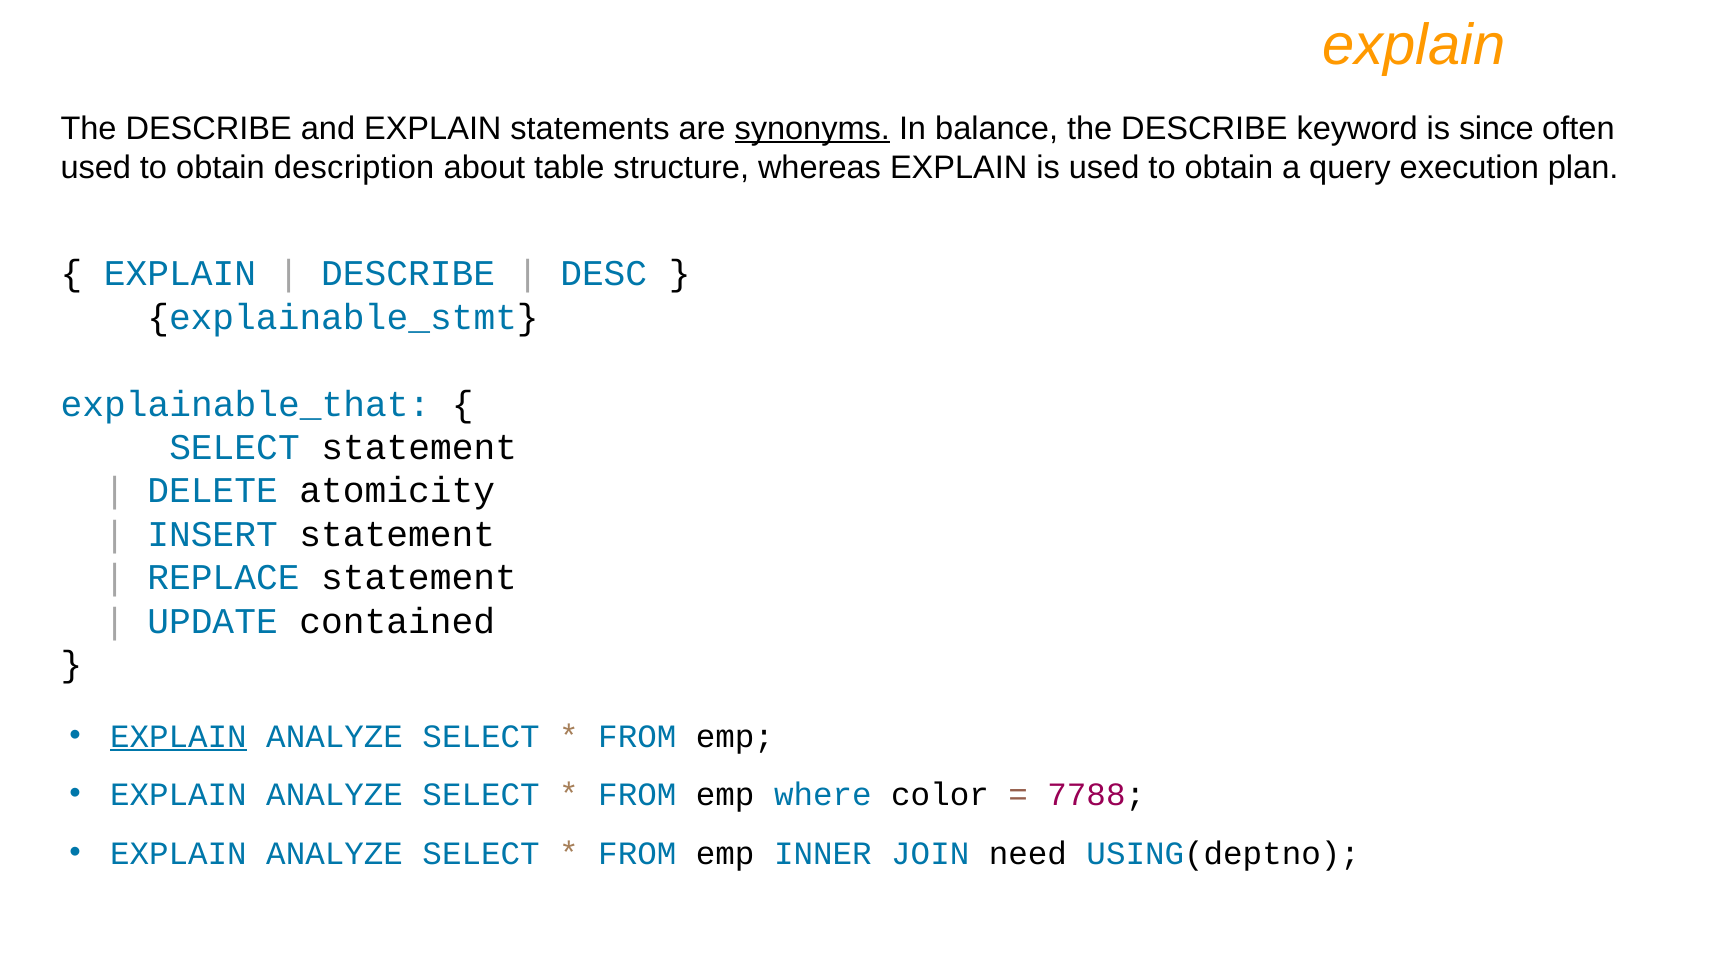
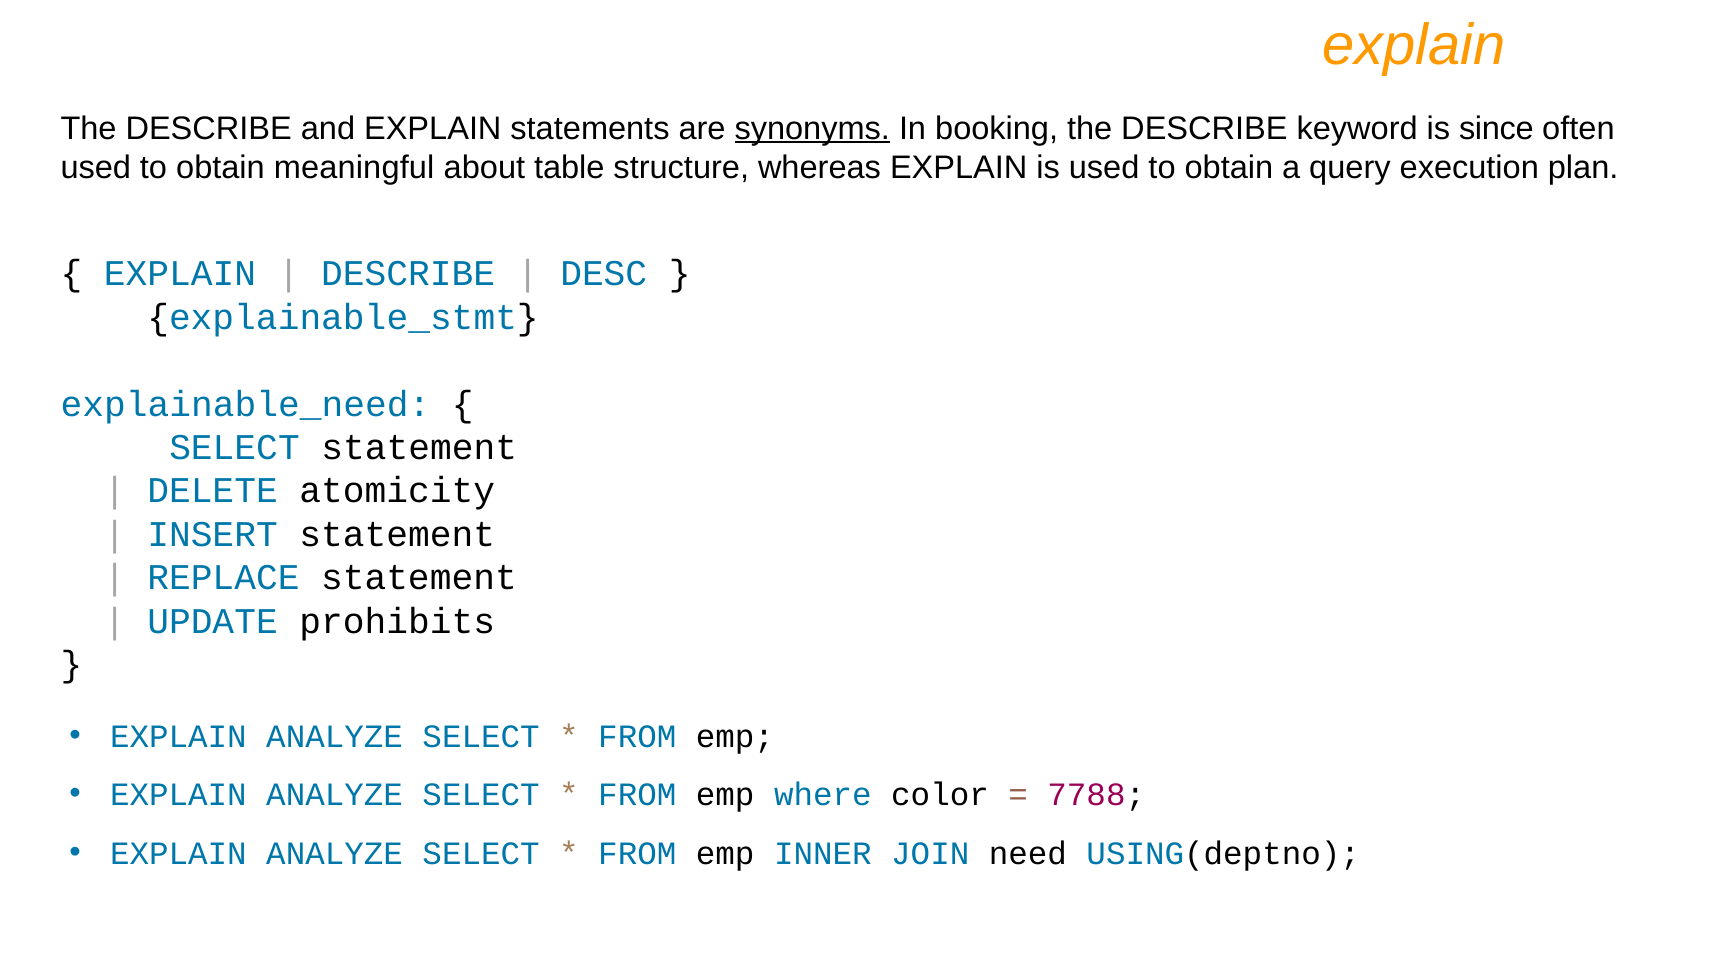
balance: balance -> booking (997, 128)
description: description -> meaningful (354, 167)
explainable_that: explainable_that -> explainable_need (245, 404)
contained: contained -> prohibits (397, 621)
EXPLAIN underline: present -> none (178, 736)
